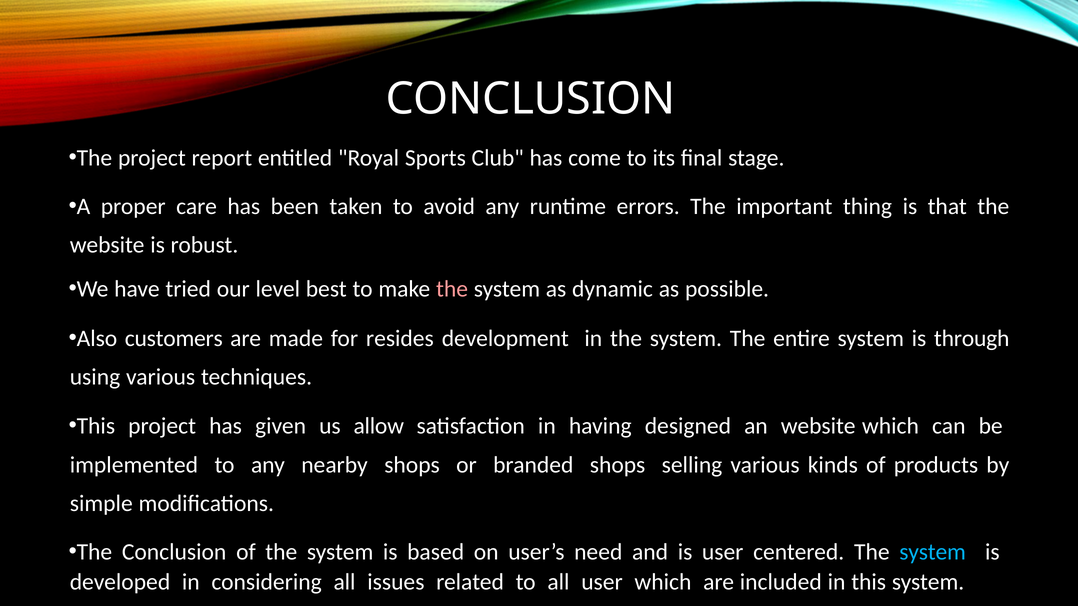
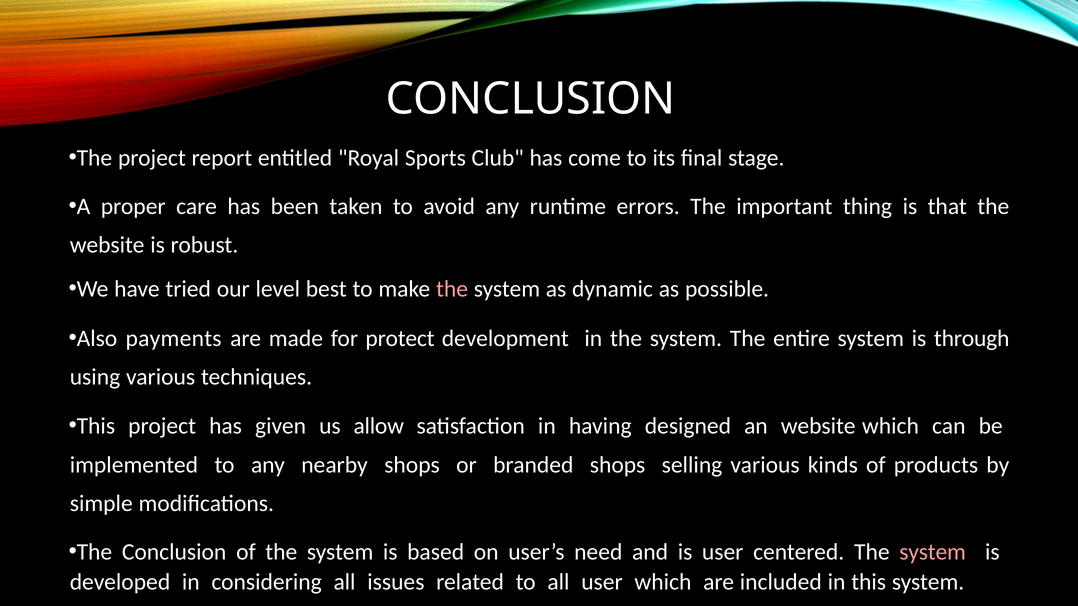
customers: customers -> payments (174, 338)
resides: resides -> protect (400, 338)
system colour: light blue -> pink (933, 552)
